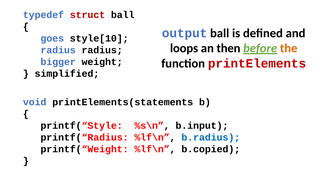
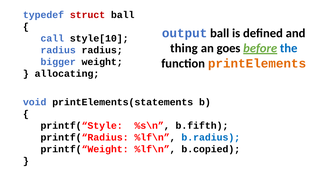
goes: goes -> call (52, 38)
loops: loops -> thing (184, 48)
then: then -> goes (229, 48)
the colour: orange -> blue (289, 48)
printElements colour: red -> orange (257, 63)
simplified: simplified -> allocating (67, 74)
b.input: b.input -> b.fifth (202, 126)
